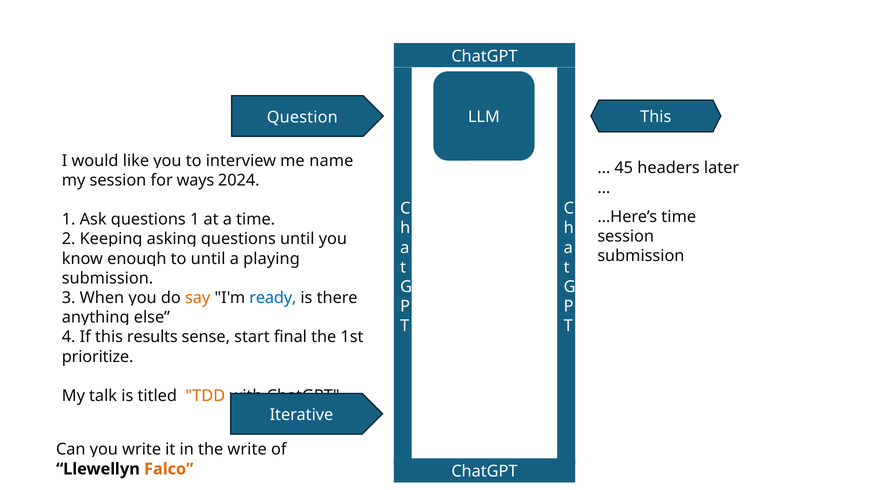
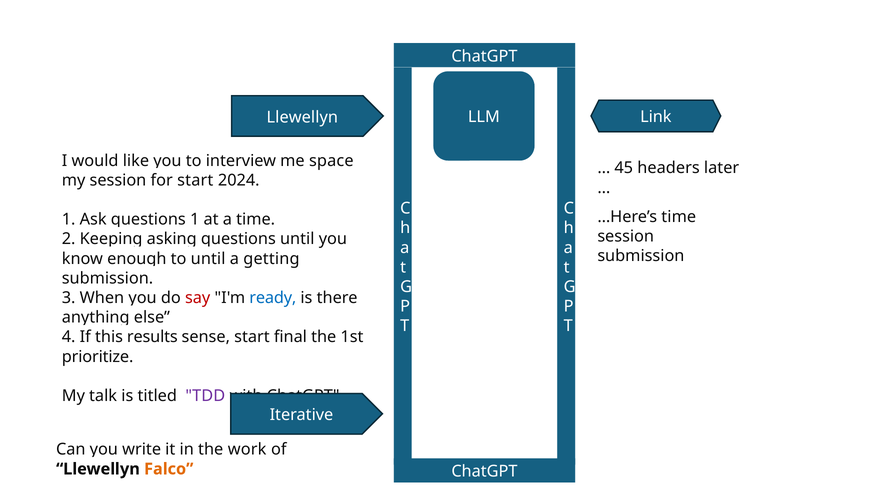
Question: Question -> Llewellyn (302, 117)
This: This -> Link (656, 117)
name: name -> space (331, 160)
for ways: ways -> start (195, 180)
playing: playing -> getting (271, 258)
say colour: orange -> red (198, 297)
TDD colour: orange -> purple (205, 395)
the write: write -> work (247, 449)
